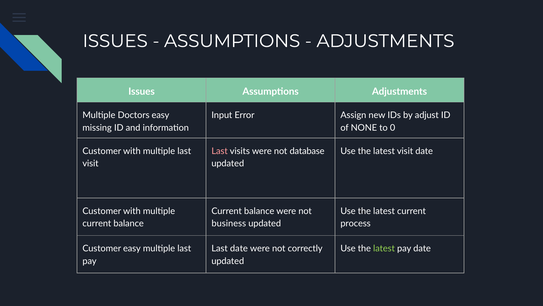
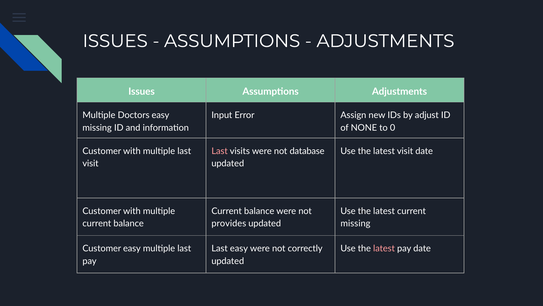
business: business -> provides (229, 223)
process: process -> missing (355, 223)
Last date: date -> easy (239, 248)
latest colour: light green -> pink (384, 248)
